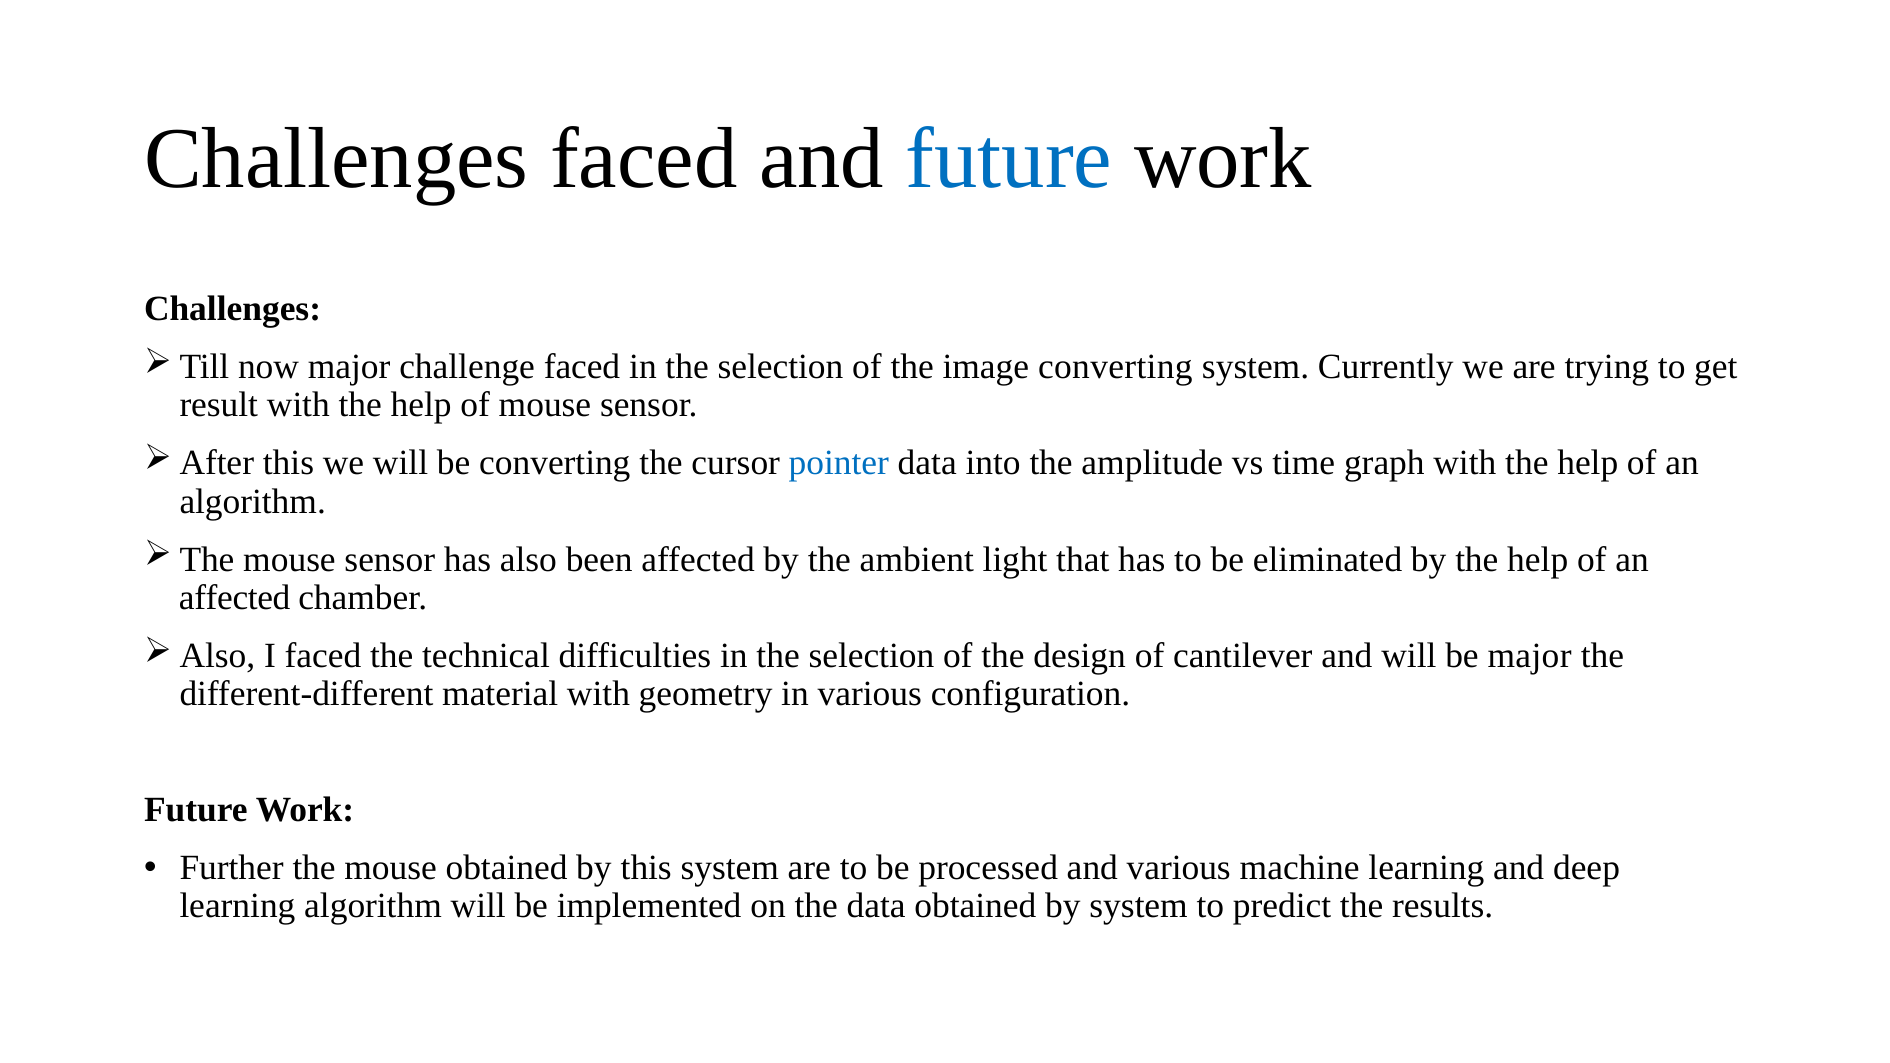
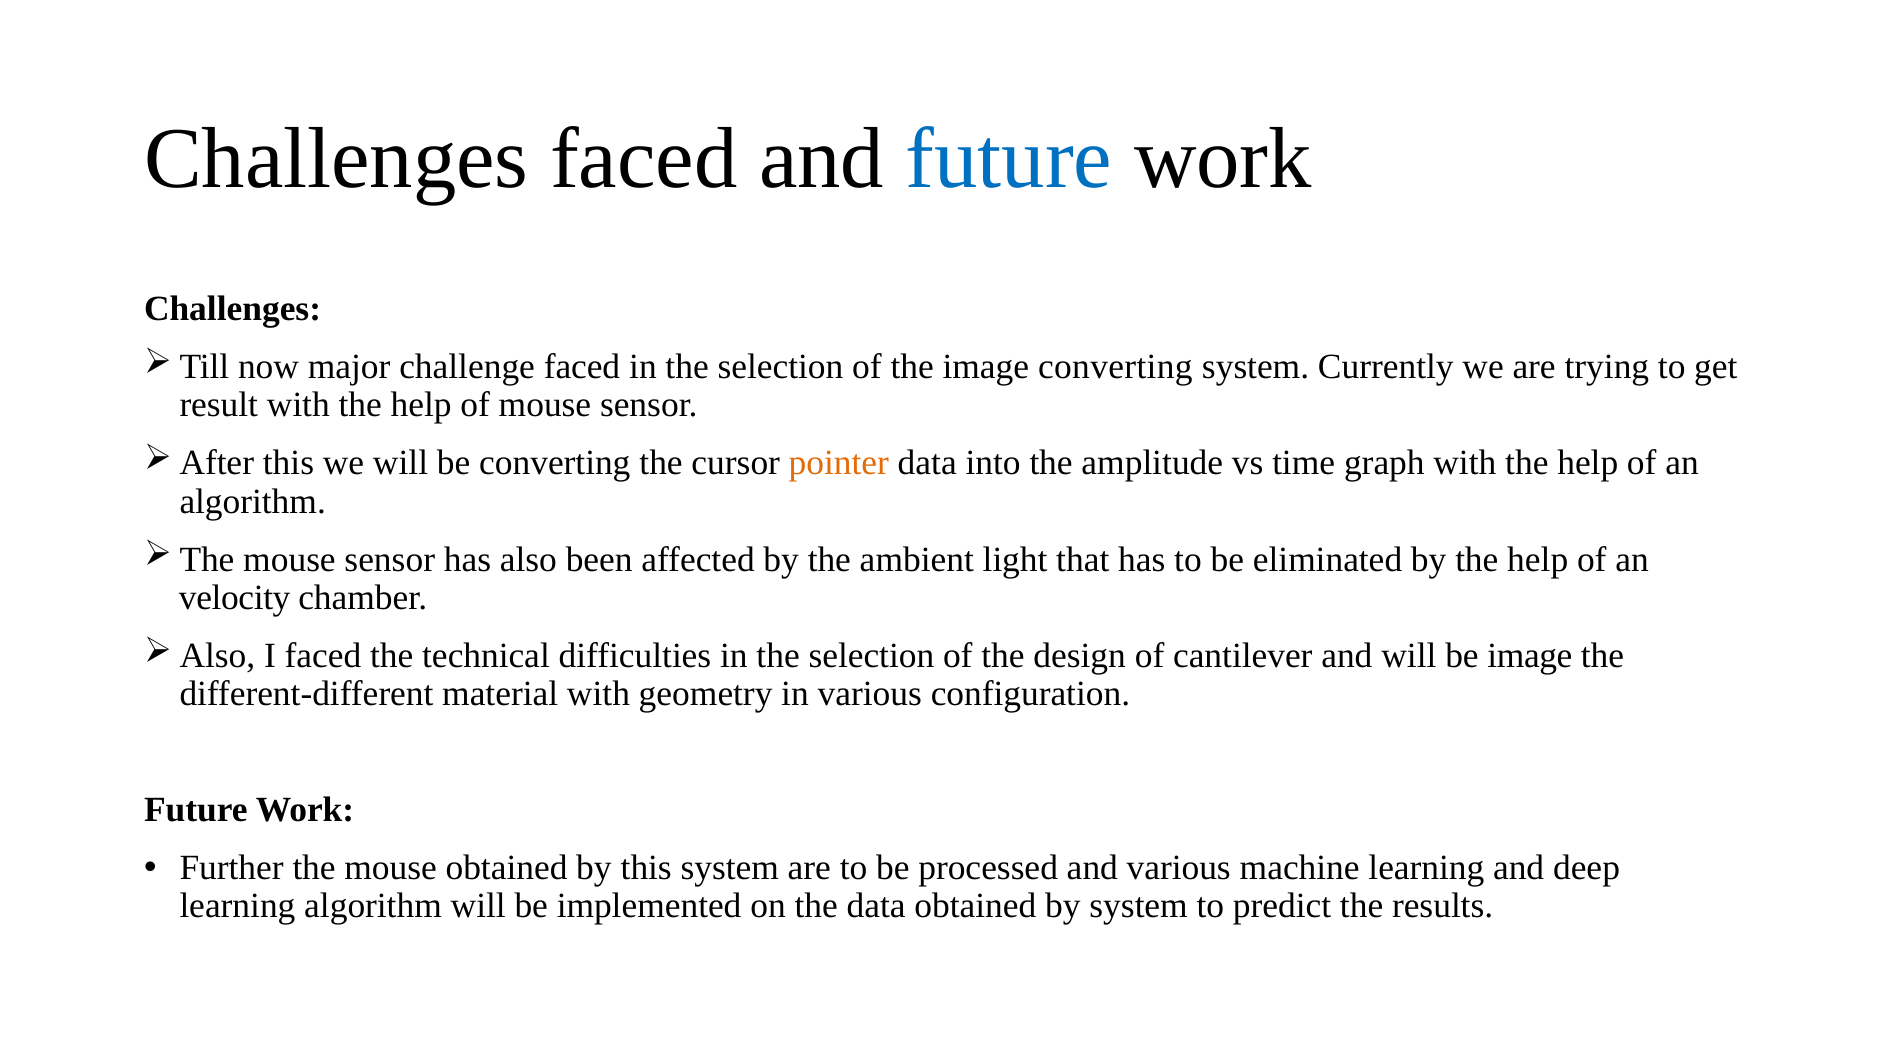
pointer colour: blue -> orange (839, 463)
affected: affected -> velocity (235, 598)
be major: major -> image (1530, 656)
